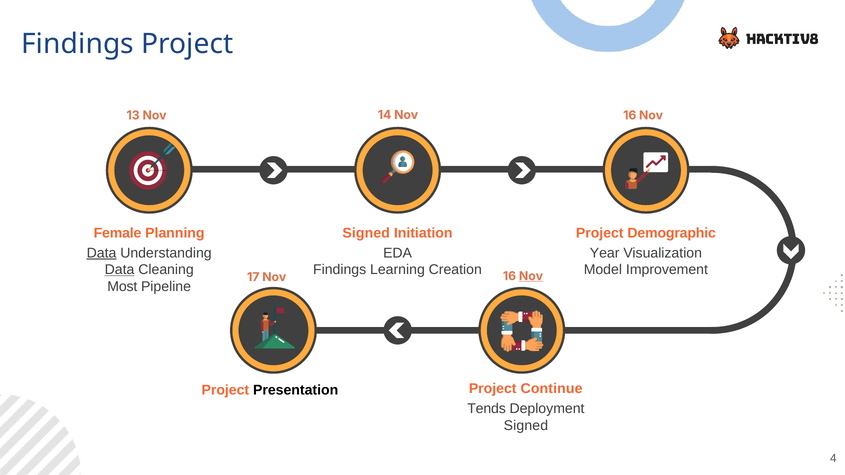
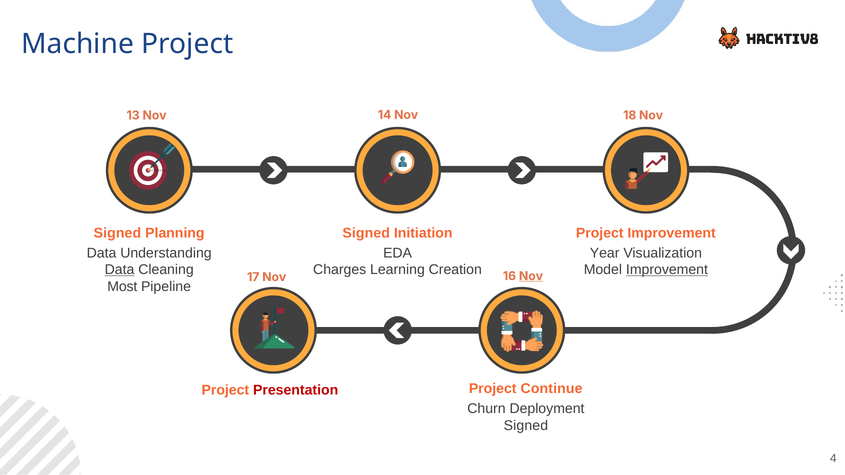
Findings: Findings -> Machine (78, 44)
14 Nov 16: 16 -> 18 (630, 115)
Female: Female -> Signed (117, 233)
Project Demographic: Demographic -> Improvement (672, 233)
Data underline: present -> none (102, 253)
Findings: Findings -> Charges (340, 270)
Improvement underline: none -> present (667, 270)
Presentation colour: black -> red (296, 390)
Tends: Tends -> Churn (486, 409)
